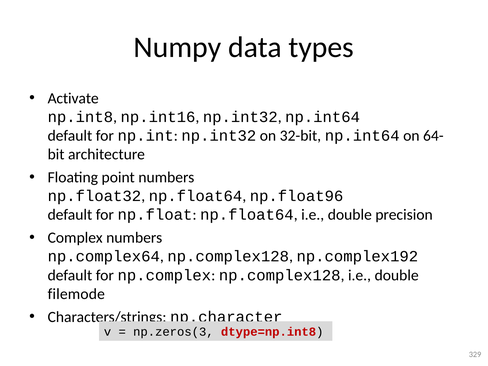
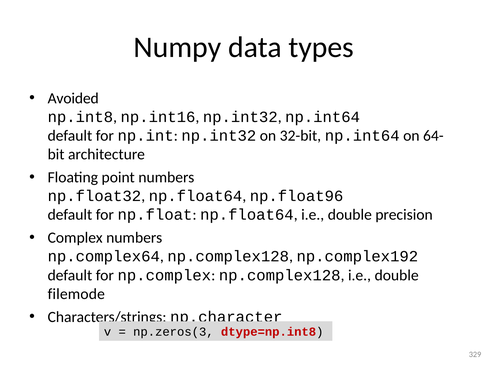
Activate: Activate -> Avoided (73, 98)
